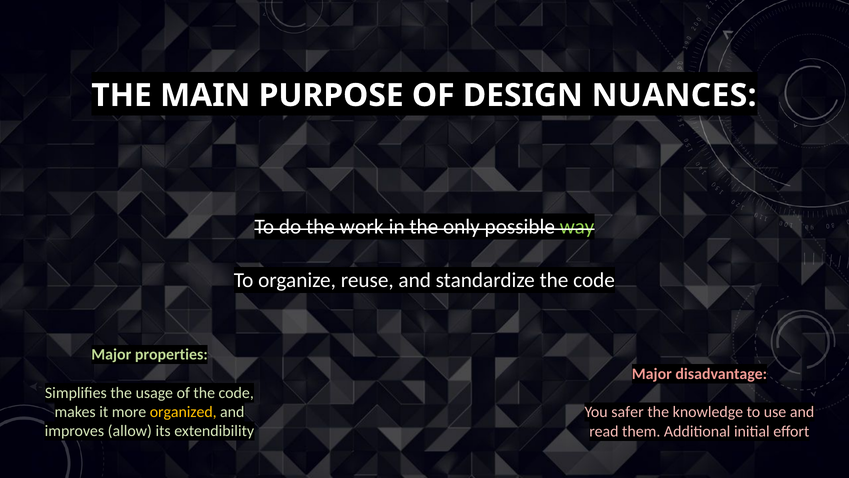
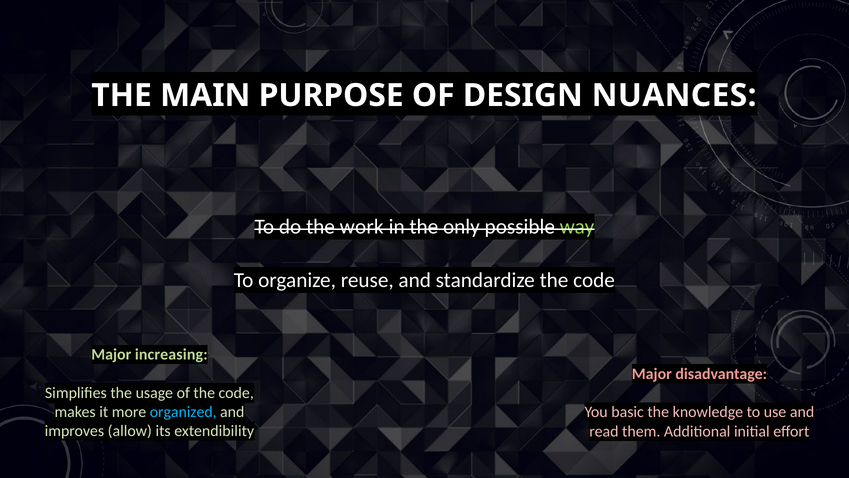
properties: properties -> increasing (171, 354)
organized colour: yellow -> light blue (183, 412)
safer: safer -> basic (628, 412)
